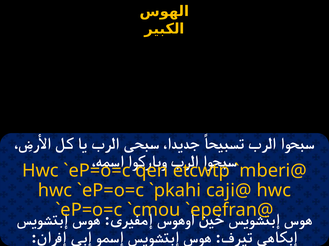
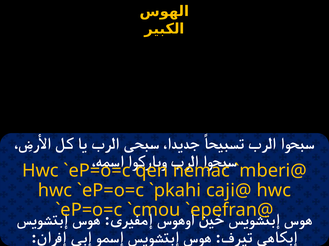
etcwtp: etcwtp -> nemac (201, 171)
